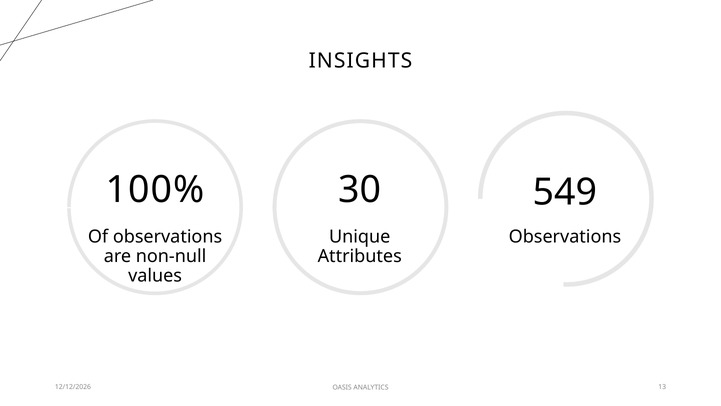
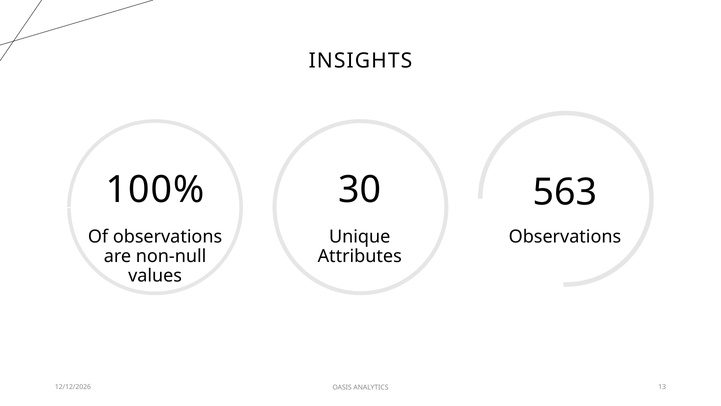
549: 549 -> 563 (565, 192)
